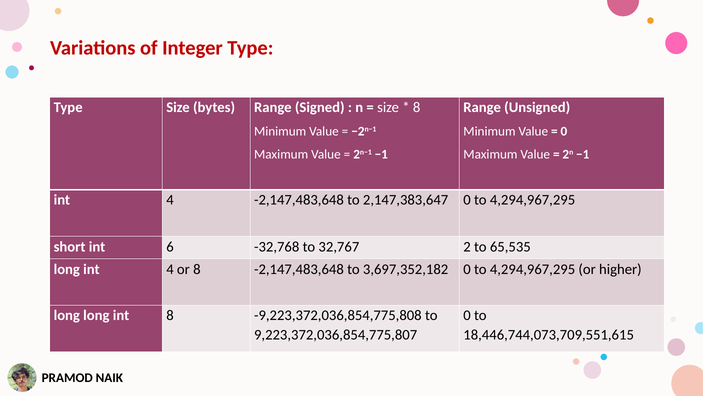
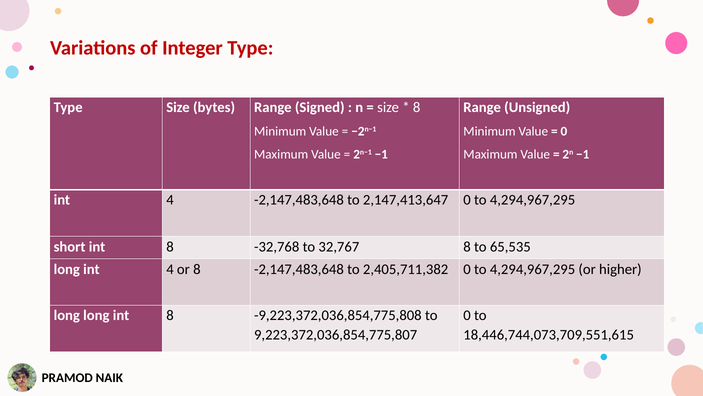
2,147,383,647: 2,147,383,647 -> 2,147,413,647 (406, 200)
short int 6: 6 -> 8 (170, 246)
32,767 2: 2 -> 8 (467, 246)
3,697,352,182: 3,697,352,182 -> 2,405,711,382 (406, 269)
